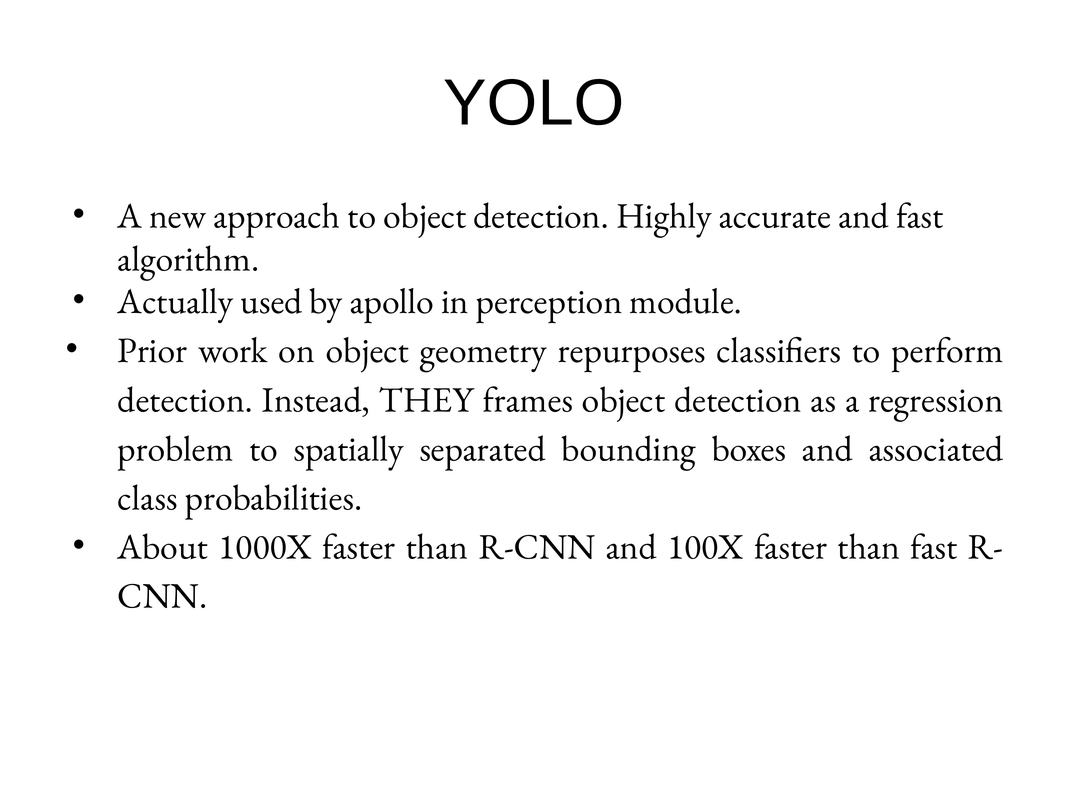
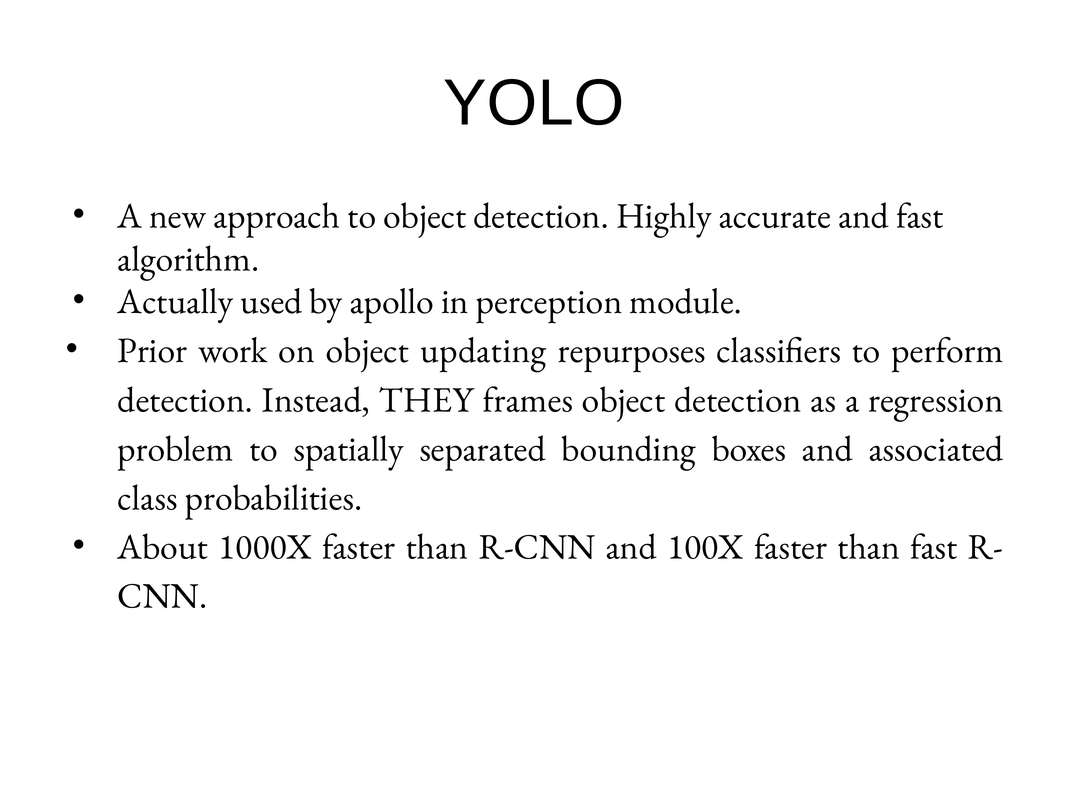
geometry: geometry -> updating (483, 351)
